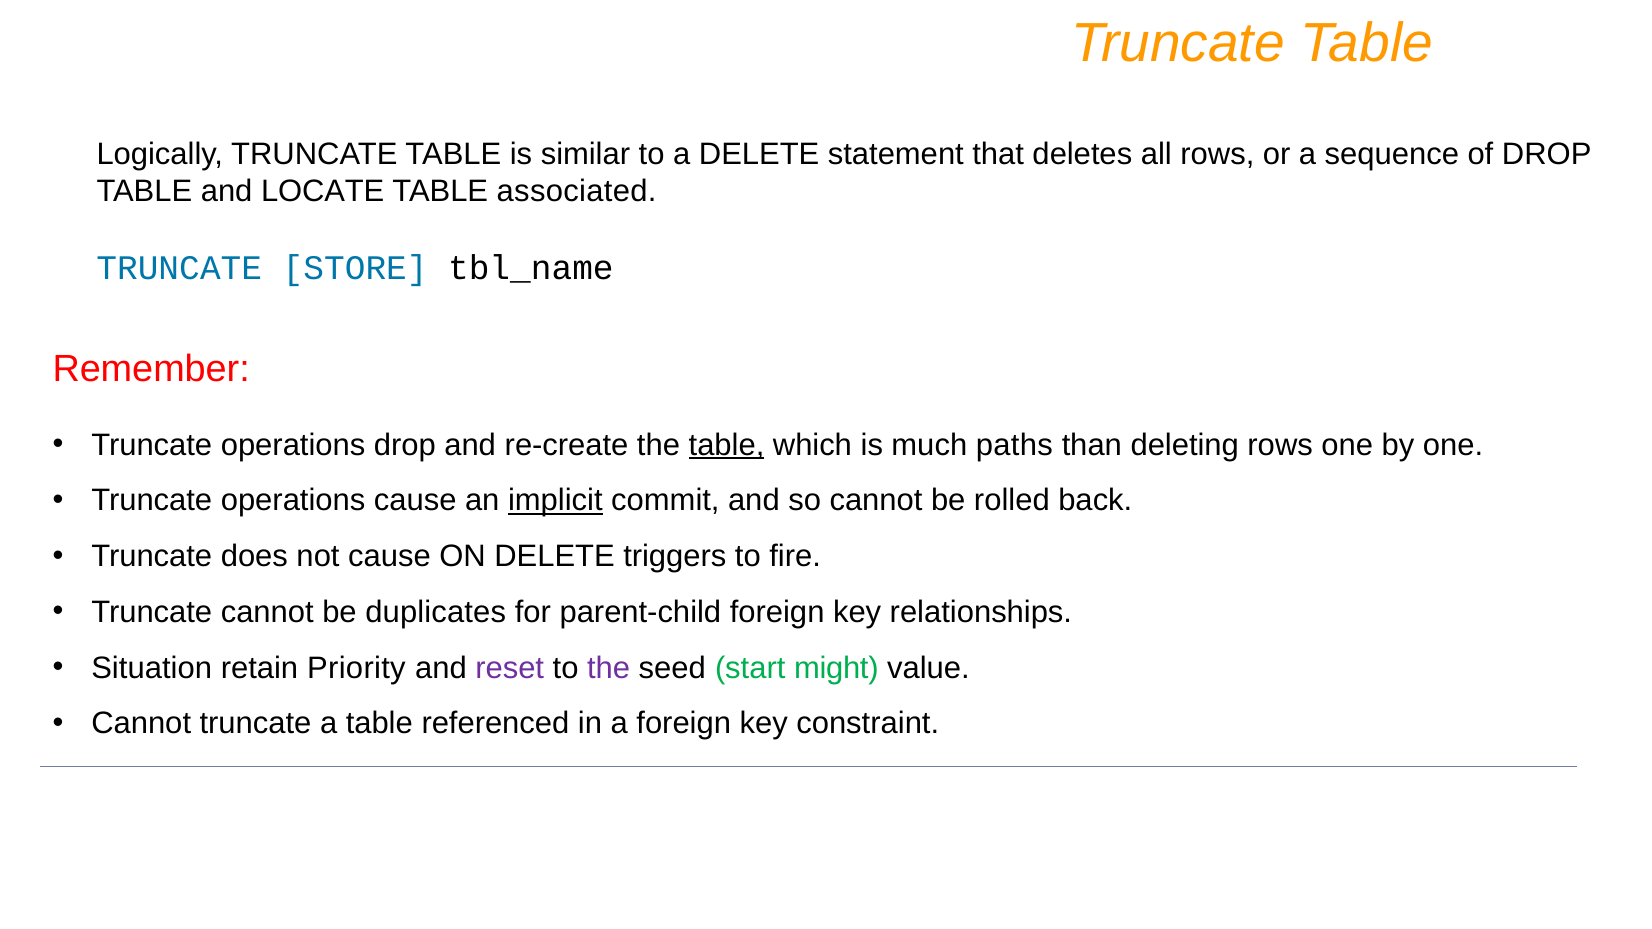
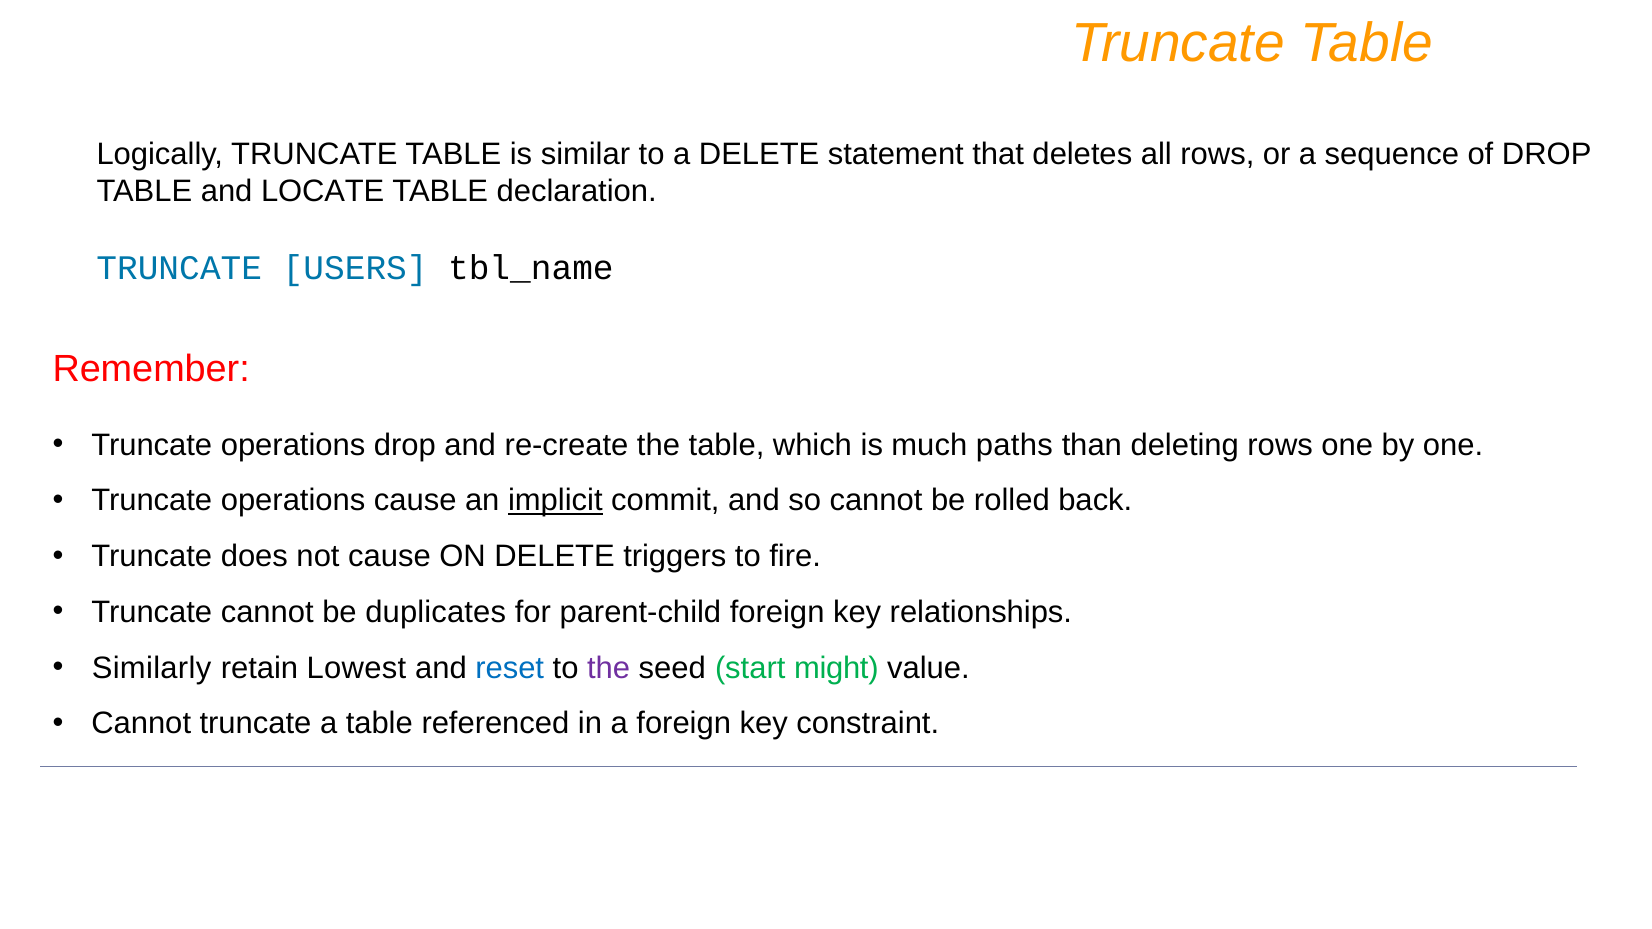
associated: associated -> declaration (577, 191)
STORE: STORE -> USERS (355, 268)
table underline: present -> none (727, 445)
Situation: Situation -> Similarly (152, 668)
Priority: Priority -> Lowest (356, 668)
reset colour: purple -> blue (510, 668)
